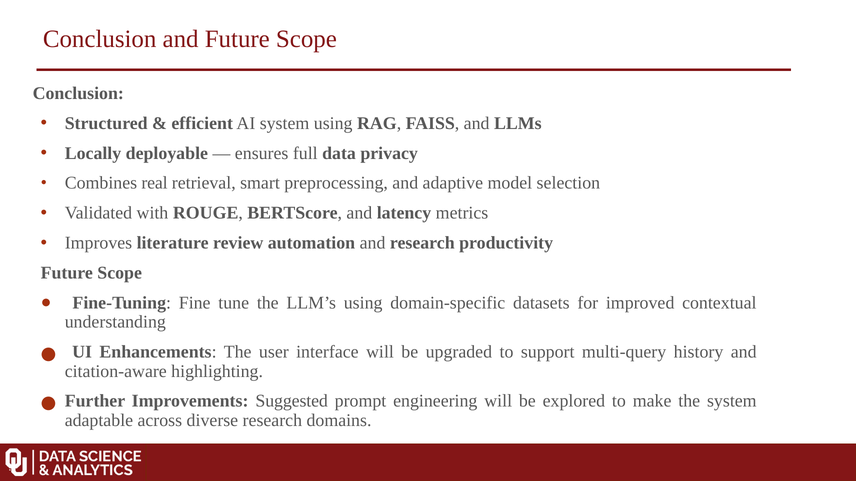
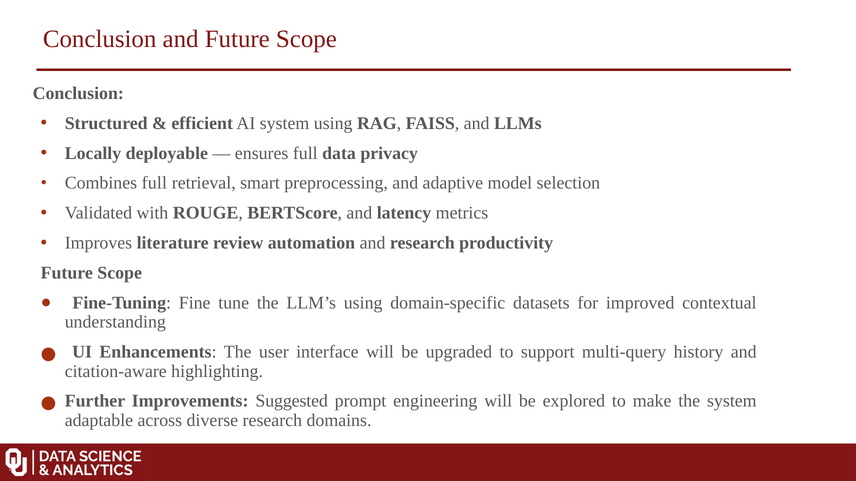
Combines real: real -> full (154, 183)
